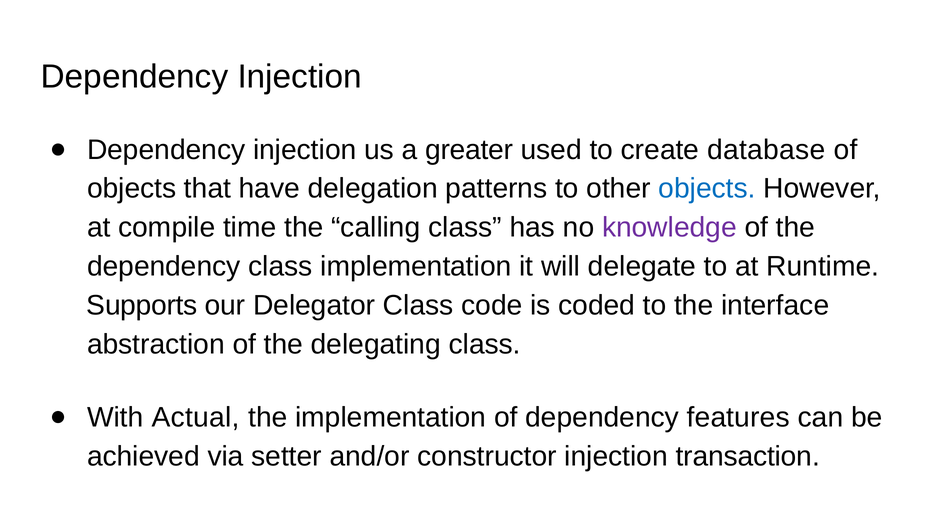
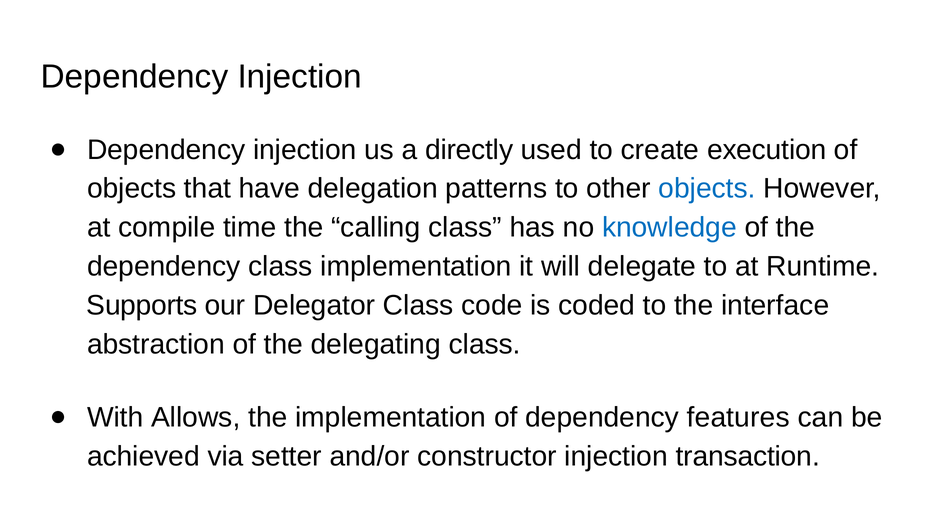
greater: greater -> directly (469, 150)
database: database -> execution (767, 150)
knowledge colour: purple -> blue (669, 228)
Actual: Actual -> Allows (196, 418)
